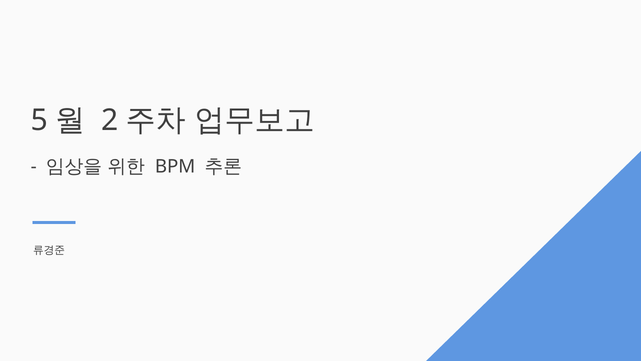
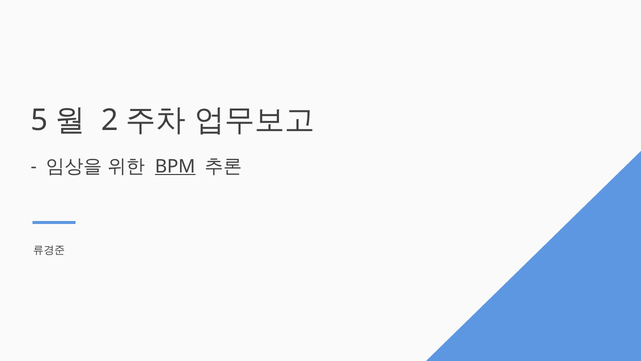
BPM underline: none -> present (175, 166)
